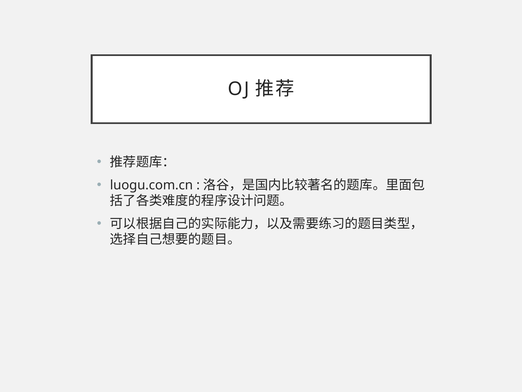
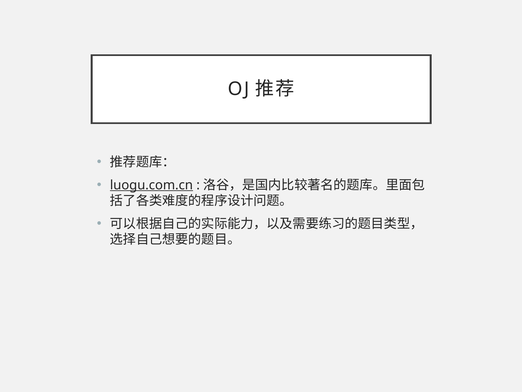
luogu.com.cn underline: none -> present (151, 185)
